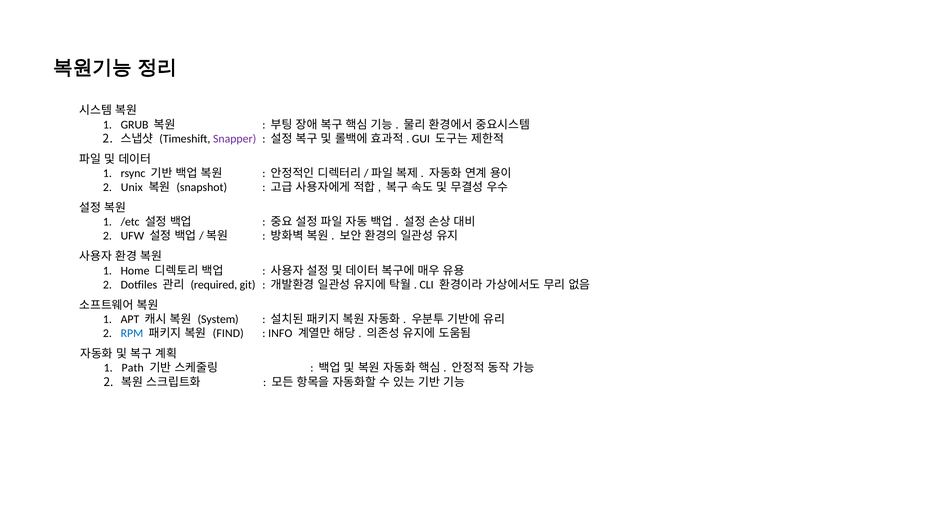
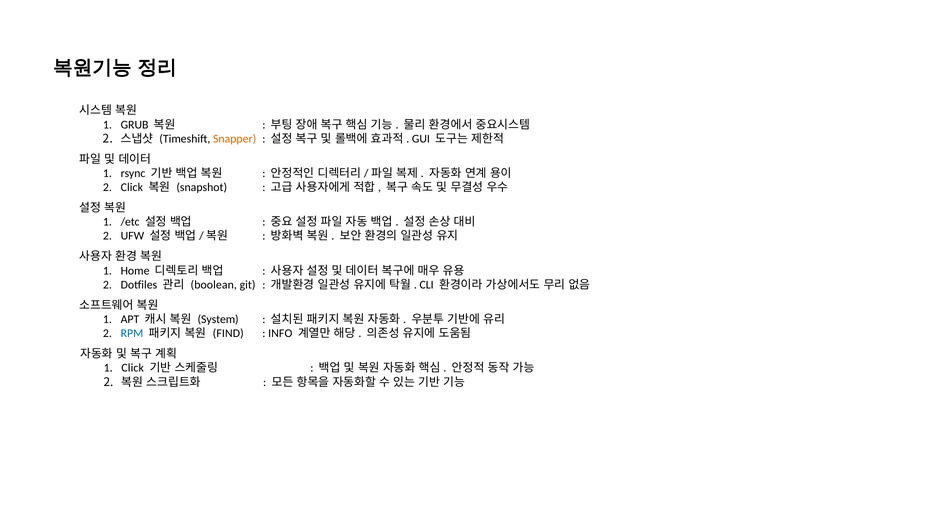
Snapper colour: purple -> orange (235, 139)
Unix: Unix -> Click (132, 187)
required: required -> boolean (214, 285)
Path: Path -> Click (133, 368)
